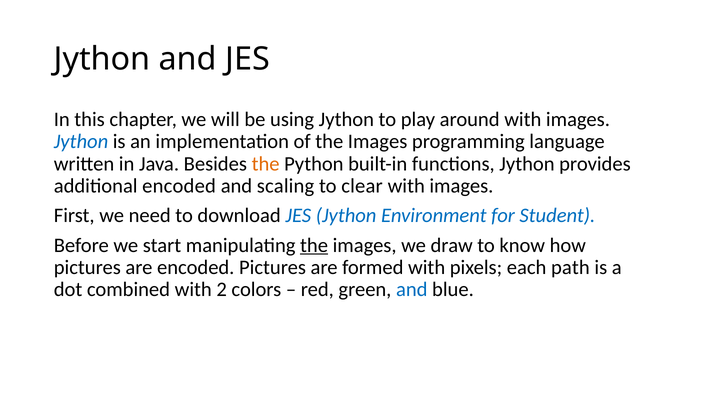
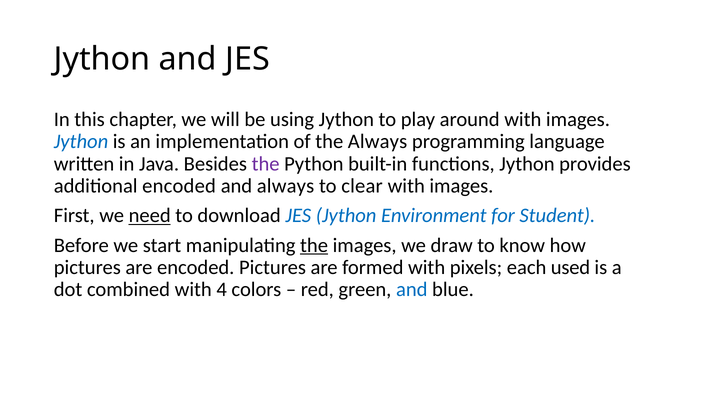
of the Images: Images -> Always (378, 142)
the colour: orange -> purple (266, 164)
and scaling: scaling -> always (286, 186)
need underline: none -> present (150, 216)
path: path -> used (571, 268)
2: 2 -> 4 (222, 290)
